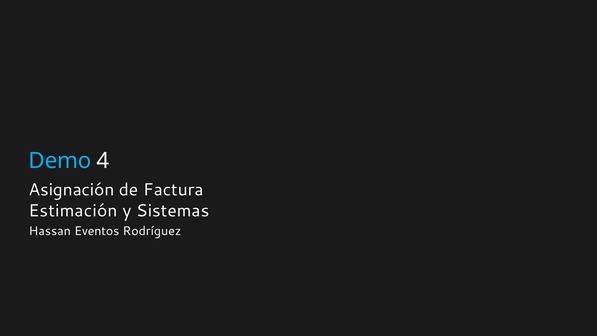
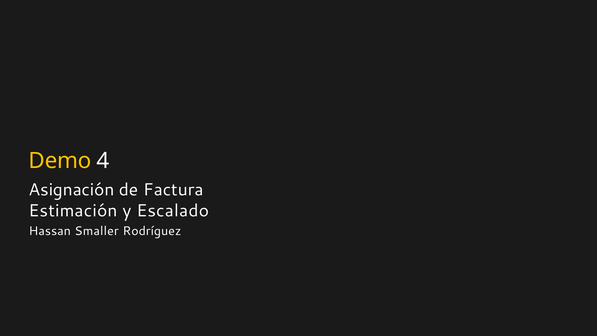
Demo colour: light blue -> yellow (60, 161)
Sistemas: Sistemas -> Escalado (173, 211)
Eventos: Eventos -> Smaller (97, 231)
